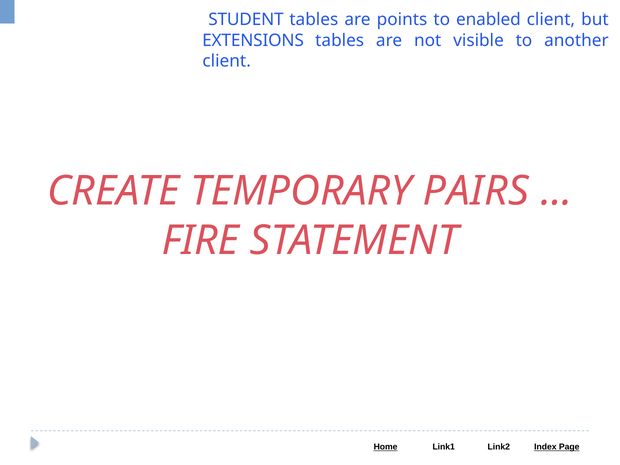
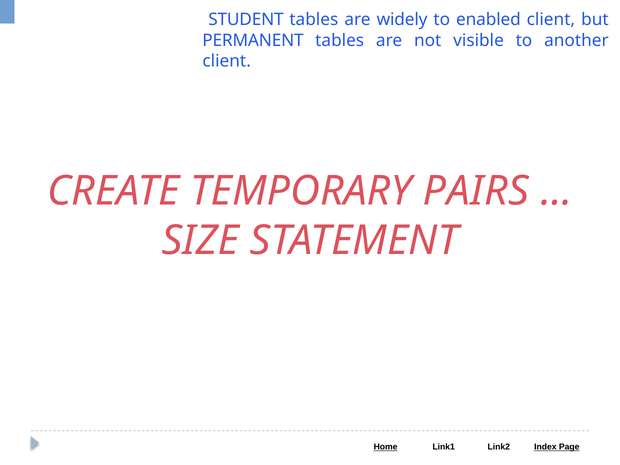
points: points -> widely (402, 20)
EXTENSIONS: EXTENSIONS -> PERMANENT (253, 40)
FIRE: FIRE -> SIZE (200, 240)
